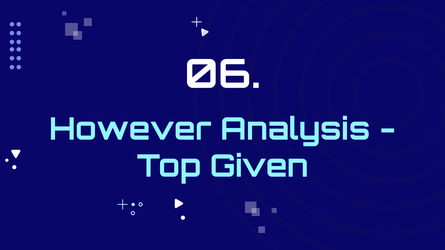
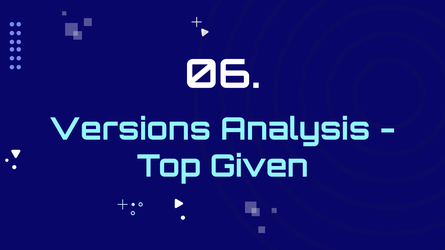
However: However -> Versions (130, 130)
